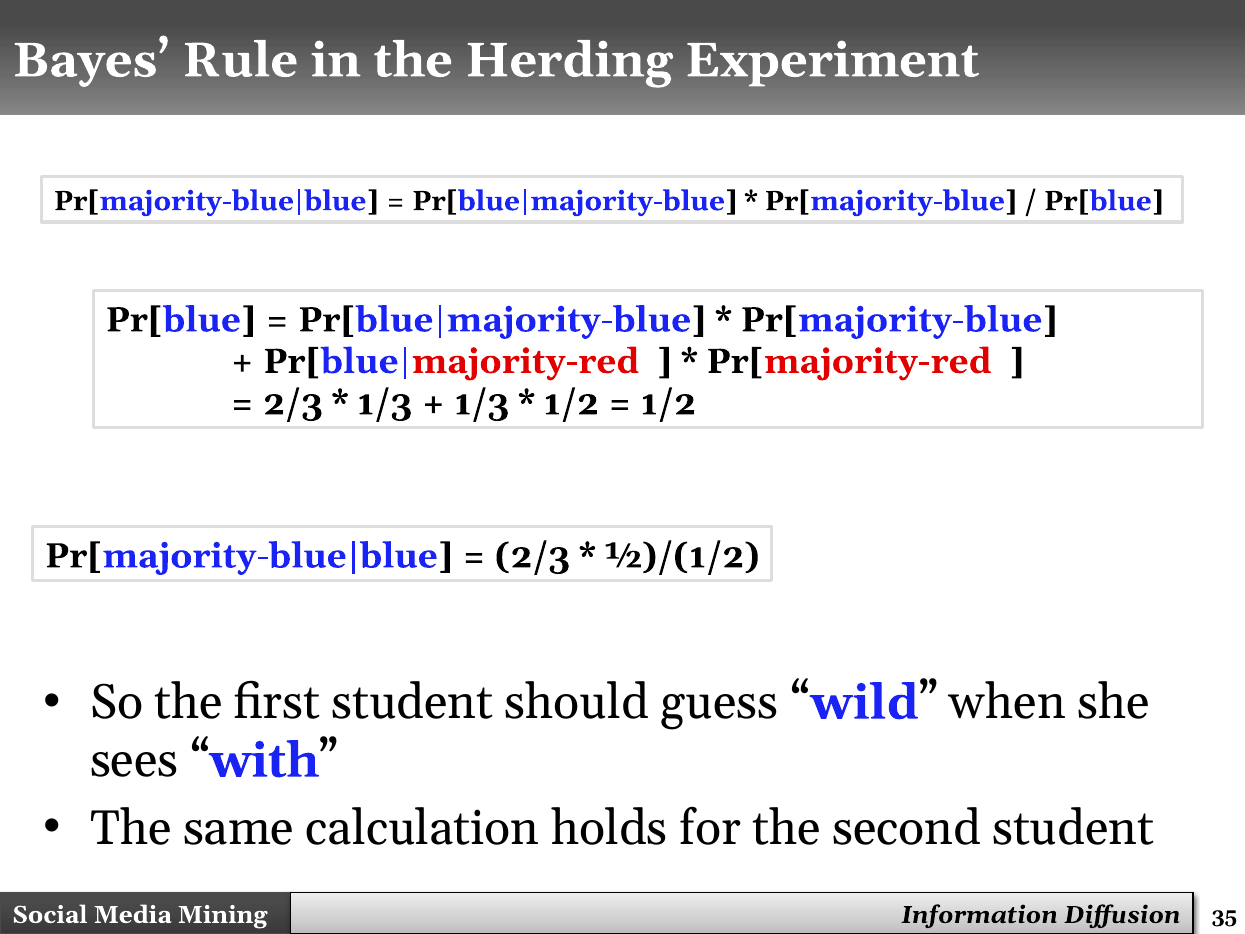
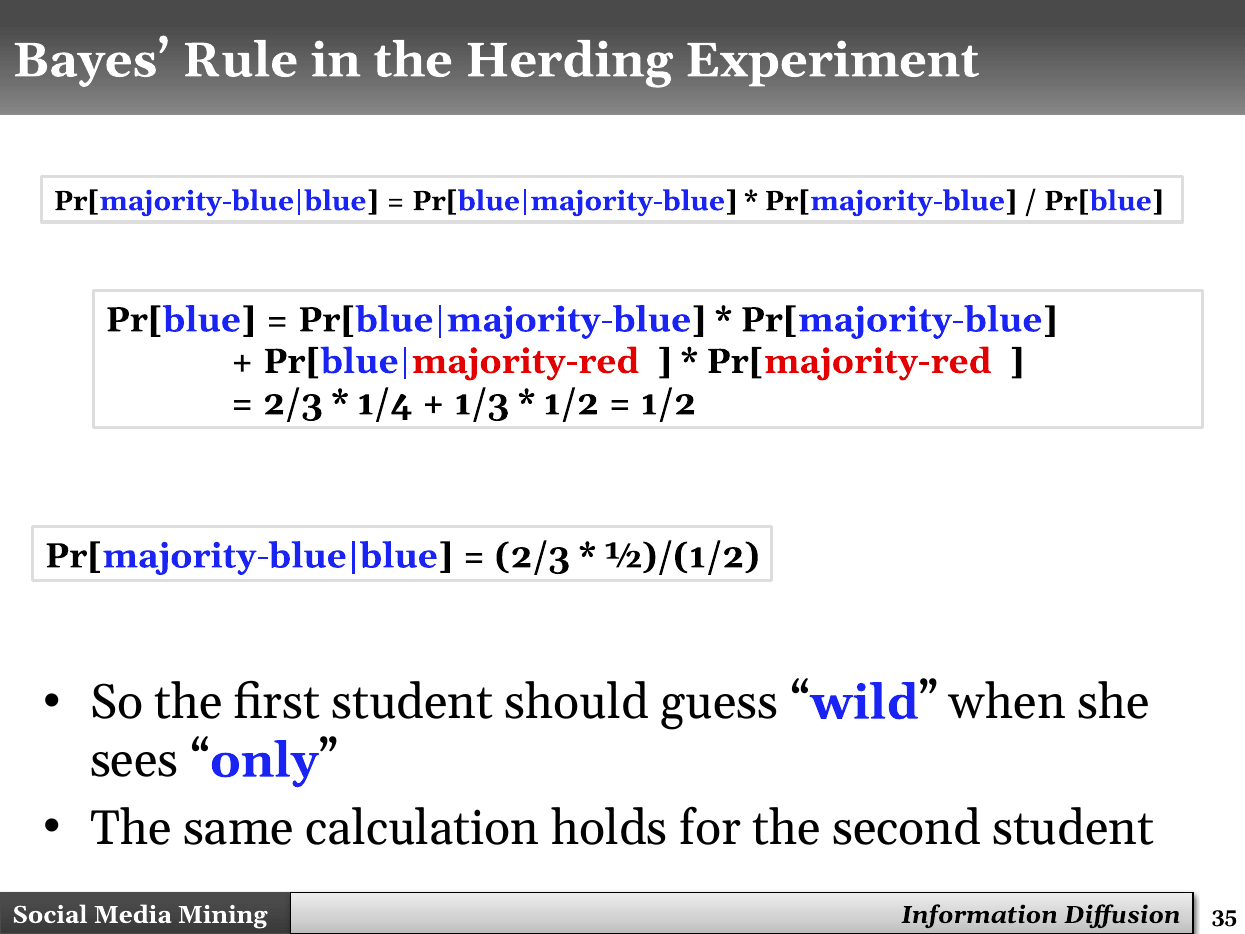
1/3: 1/3 -> 1/4 (385, 403)
with: with -> only (264, 760)
